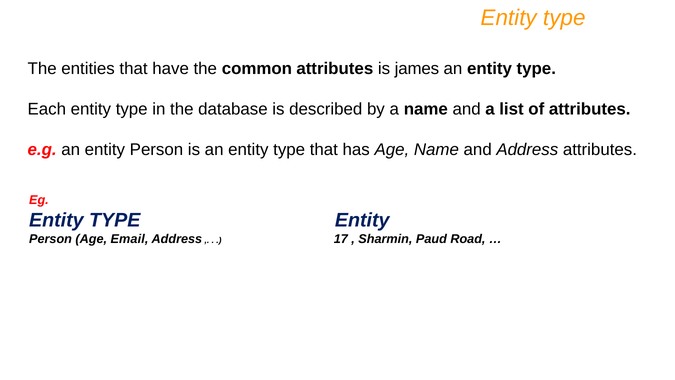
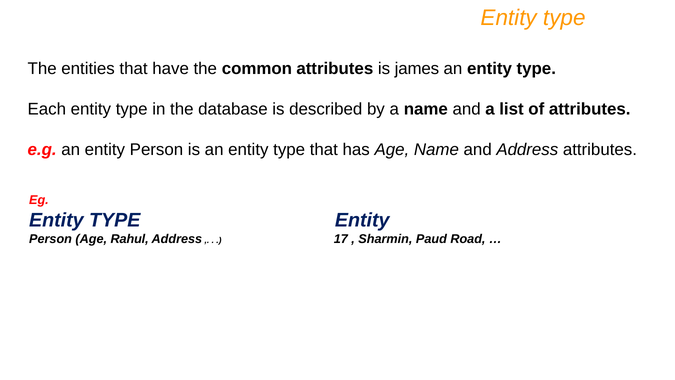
Email: Email -> Rahul (130, 239)
